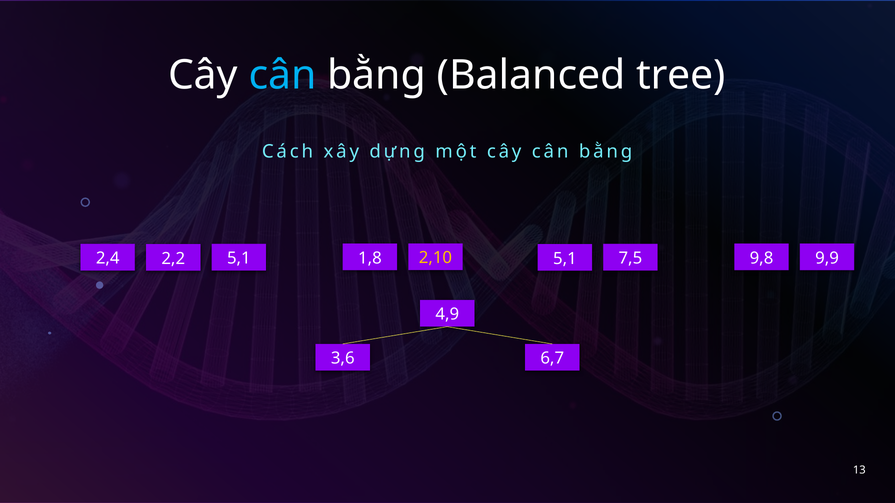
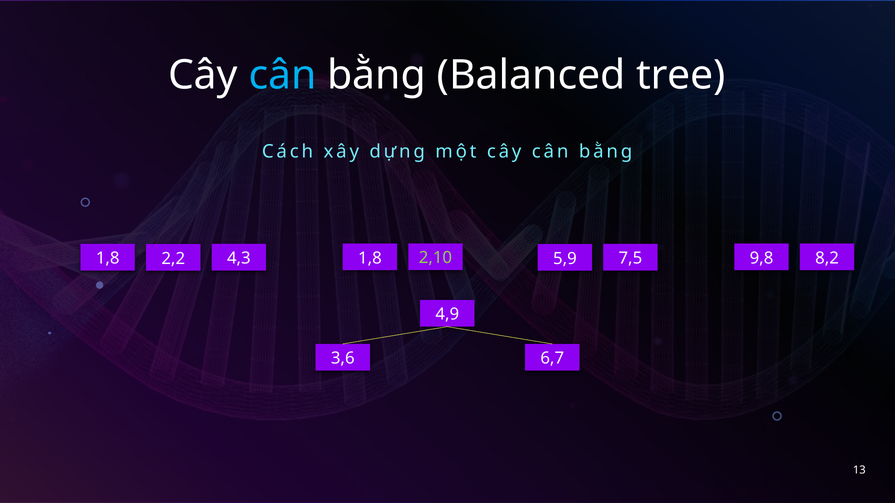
2,10 colour: yellow -> light green (435, 258)
9,9: 9,9 -> 8,2 (827, 258)
2,4: 2,4 -> 1,8 (108, 259)
2,2 5,1: 5,1 -> 4,3 (239, 259)
5,1: 5,1 -> 5,9 (565, 259)
